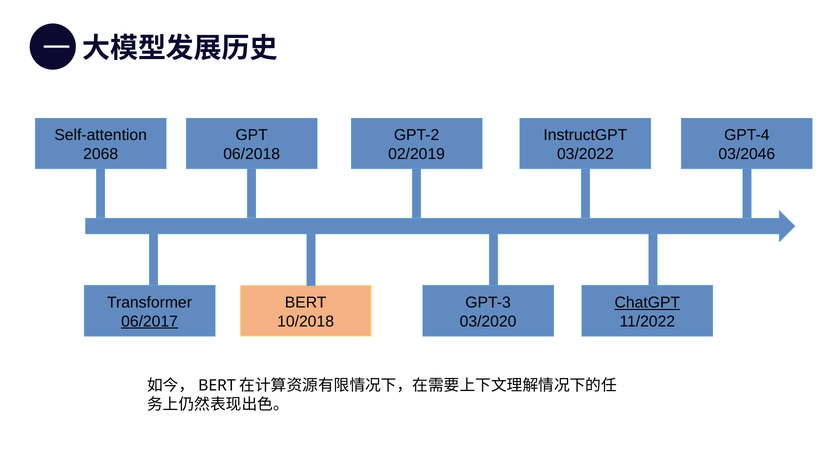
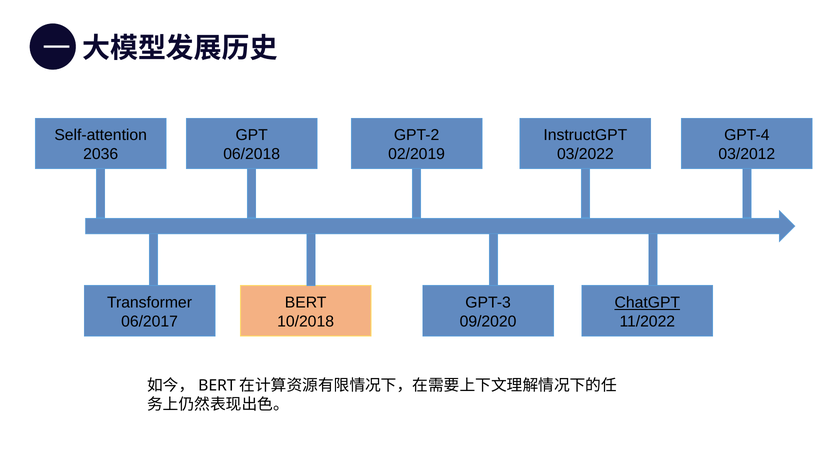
2068: 2068 -> 2036 (101, 154)
03/2046: 03/2046 -> 03/2012 (747, 154)
06/2017 underline: present -> none (150, 321)
03/2020: 03/2020 -> 09/2020 (488, 321)
